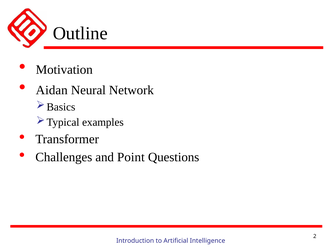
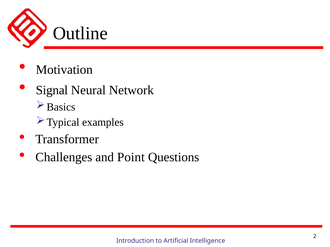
Aidan: Aidan -> Signal (52, 90)
